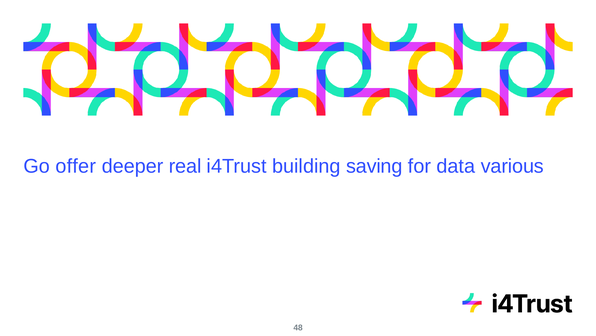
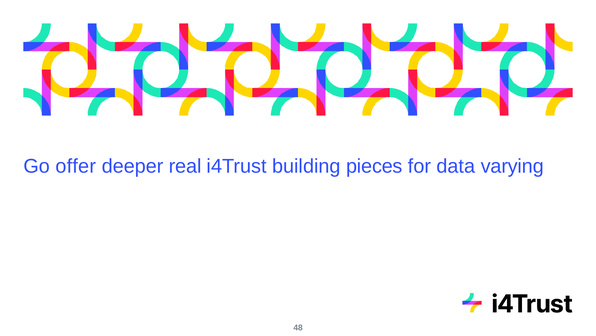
saving: saving -> pieces (374, 166)
various: various -> varying (512, 166)
